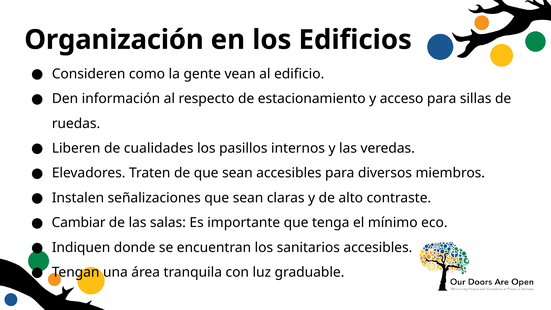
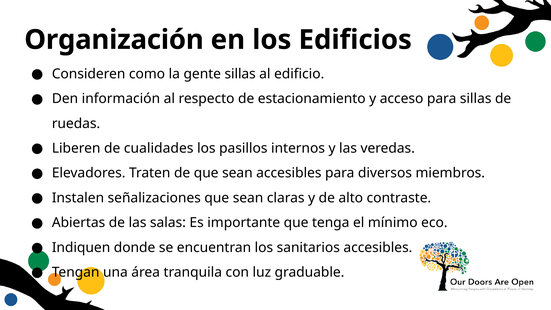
gente vean: vean -> sillas (240, 74)
Cambiar: Cambiar -> Abiertas (79, 223)
